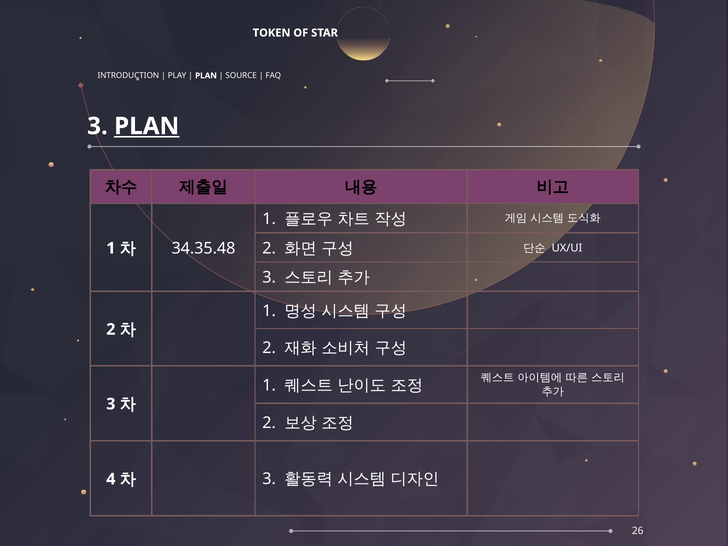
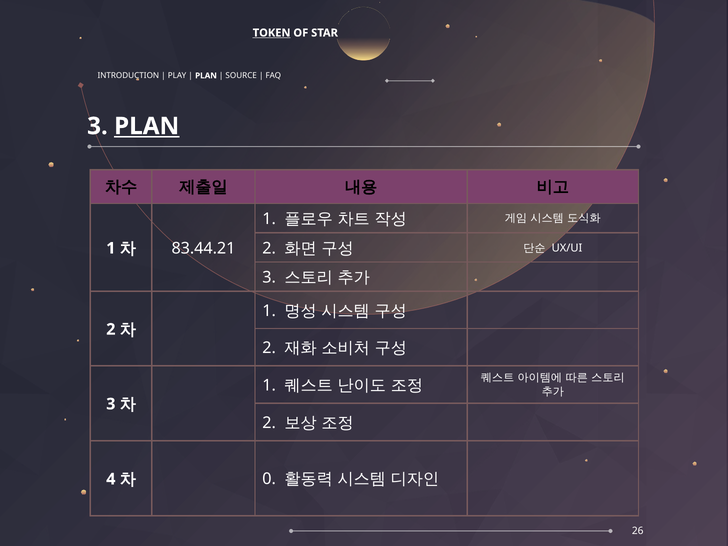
TOKEN underline: none -> present (272, 33)
34.35.48: 34.35.48 -> 83.44.21 (203, 248)
3: 3 -> 0 (269, 479)
